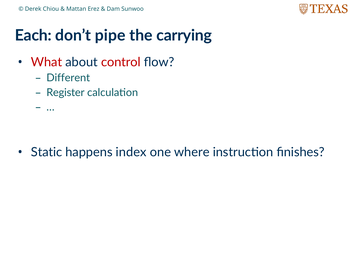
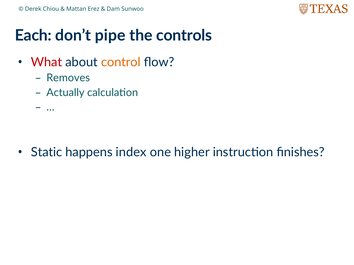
carrying: carrying -> controls (184, 36)
control colour: red -> orange (121, 62)
Different: Different -> Removes (68, 78)
Register: Register -> Actually (65, 93)
where: where -> higher (192, 152)
